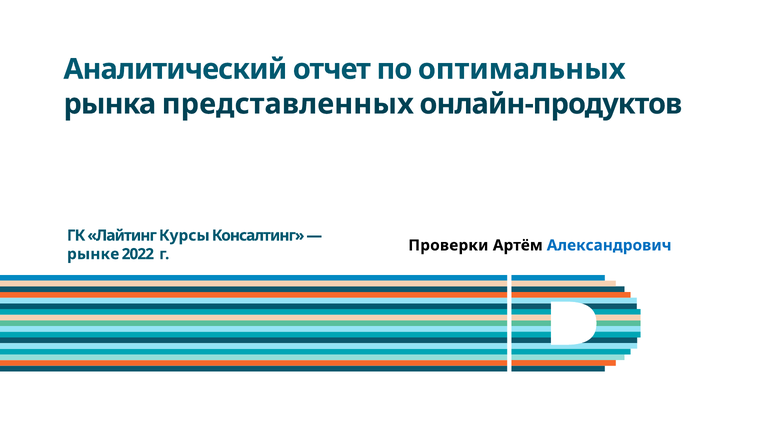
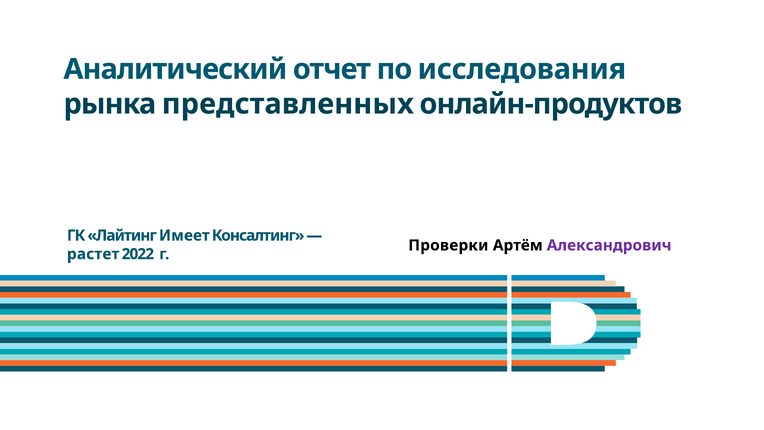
оптимальных: оптимальных -> исследования (522, 69)
Курсы: Курсы -> Имеет (184, 235)
Александрович colour: blue -> purple (609, 245)
рынке: рынке -> растет (93, 254)
